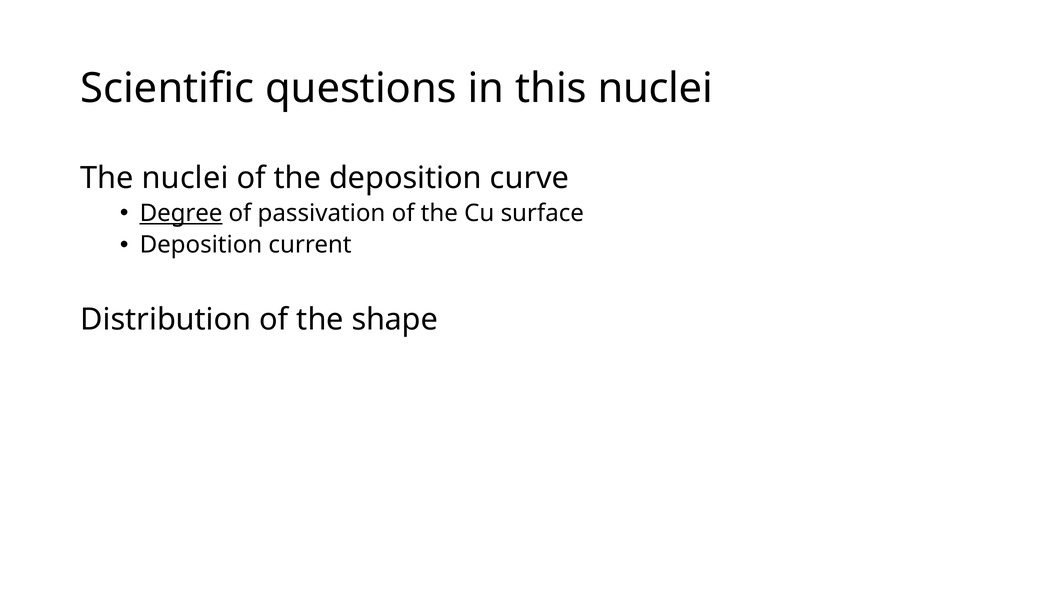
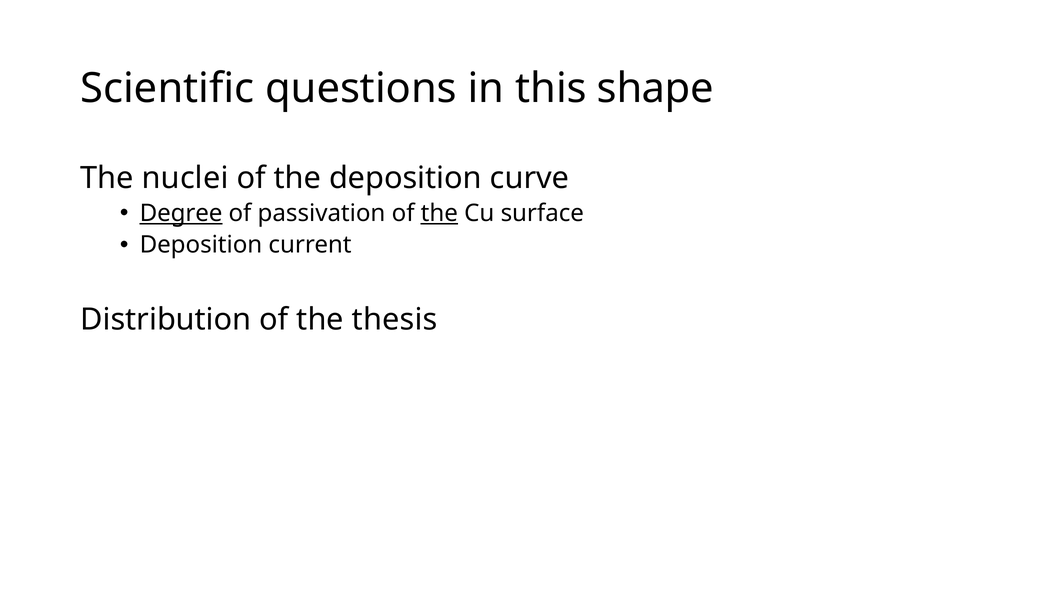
this nuclei: nuclei -> shape (655, 89)
the underline: none -> present (439, 213)
shape: shape -> thesis (395, 319)
